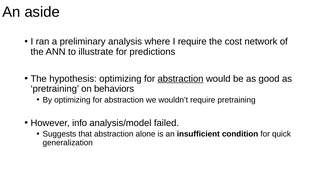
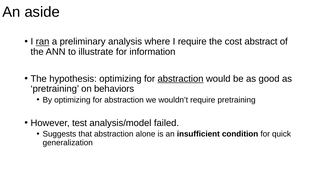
ran underline: none -> present (43, 42)
network: network -> abstract (261, 42)
predictions: predictions -> information (152, 52)
info: info -> test (80, 123)
